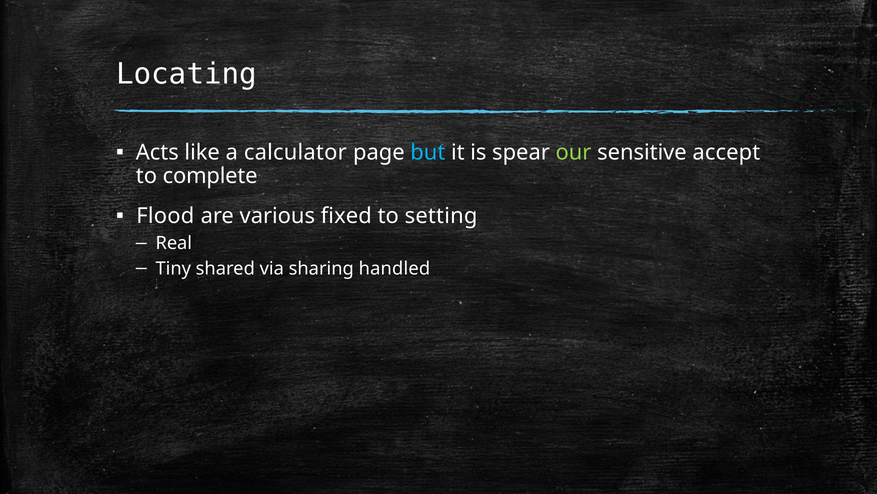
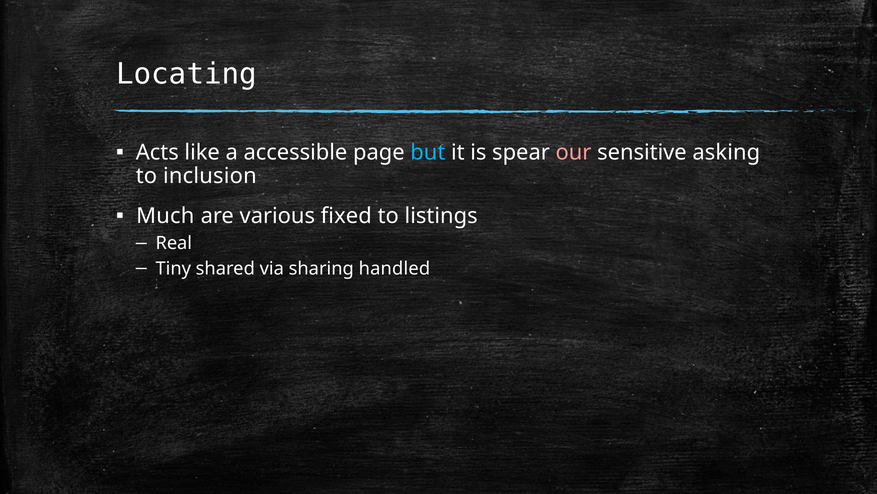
calculator: calculator -> accessible (295, 152)
our colour: light green -> pink (574, 152)
accept: accept -> asking (726, 152)
complete: complete -> inclusion (210, 176)
Flood: Flood -> Much (165, 216)
setting: setting -> listings (441, 216)
